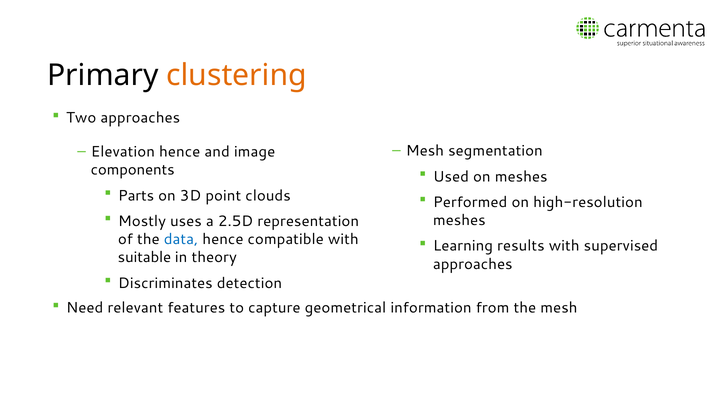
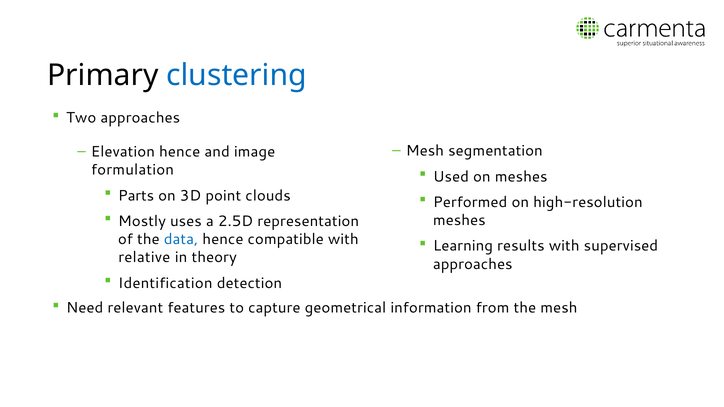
clustering colour: orange -> blue (237, 75)
components: components -> formulation (133, 170)
suitable: suitable -> relative (144, 258)
Discriminates: Discriminates -> Identification (165, 283)
